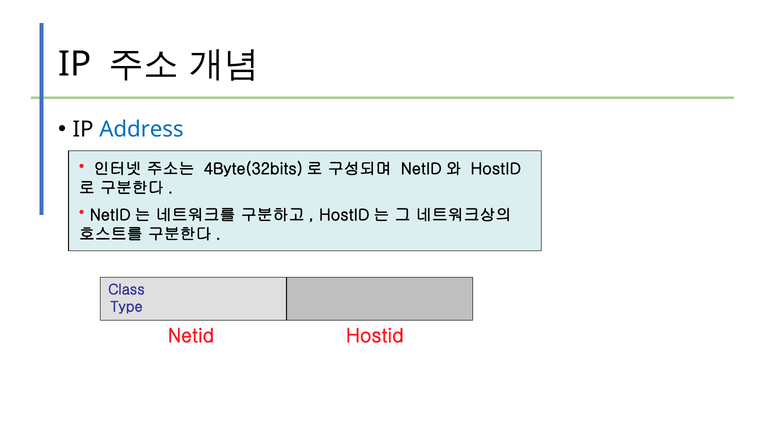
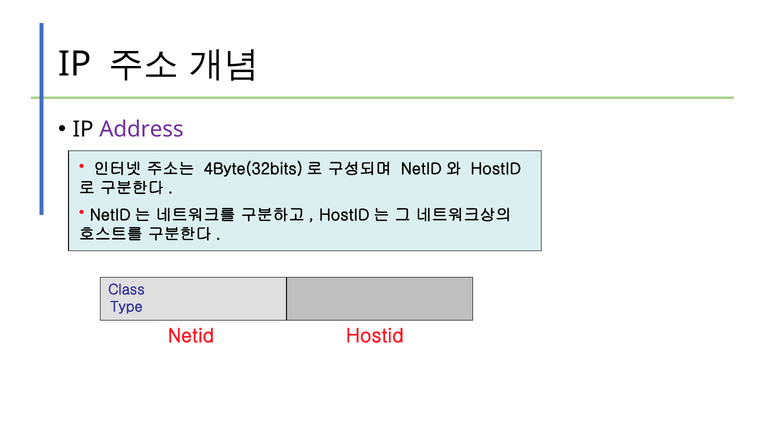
Address colour: blue -> purple (141, 129)
